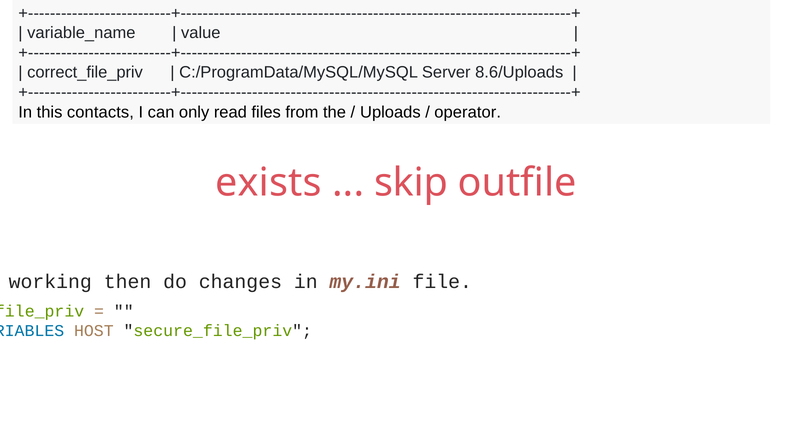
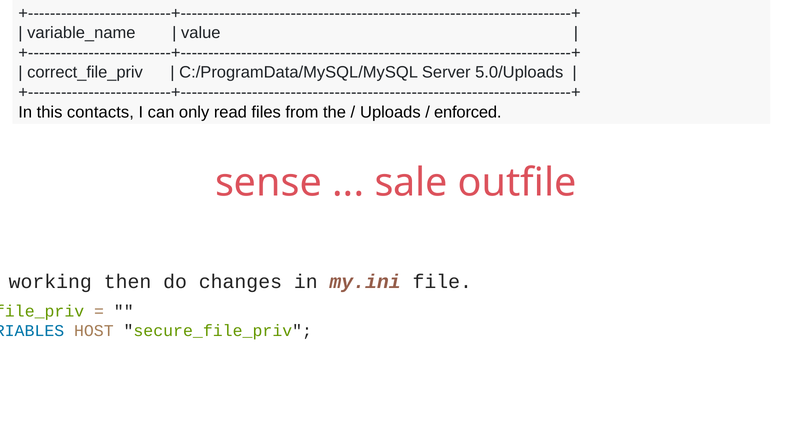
8.6/Uploads: 8.6/Uploads -> 5.0/Uploads (519, 73)
operator: operator -> enforced (468, 112)
exists: exists -> sense (269, 183)
skip: skip -> sale (411, 183)
